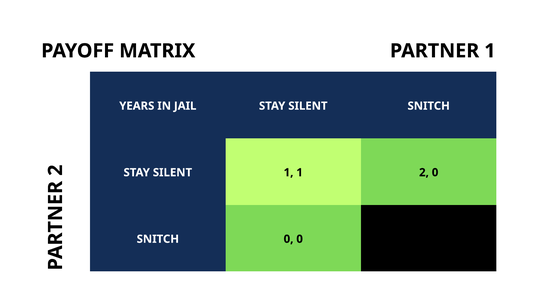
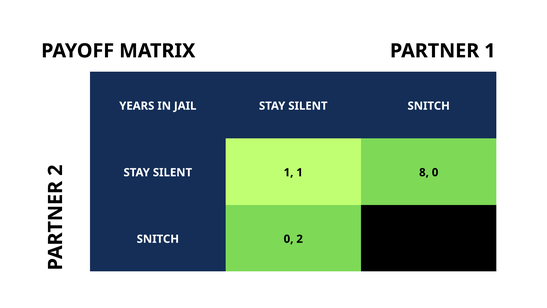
1 2: 2 -> 8 (424, 172)
0 0: 0 -> 2 (300, 239)
